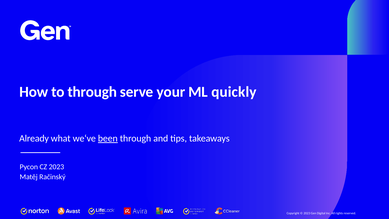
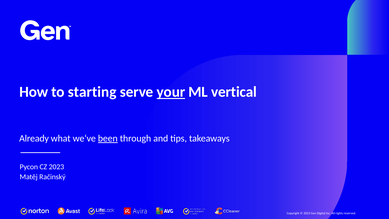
to through: through -> starting (92, 92)
your underline: none -> present (171, 92)
quickly: quickly -> vertical (234, 92)
